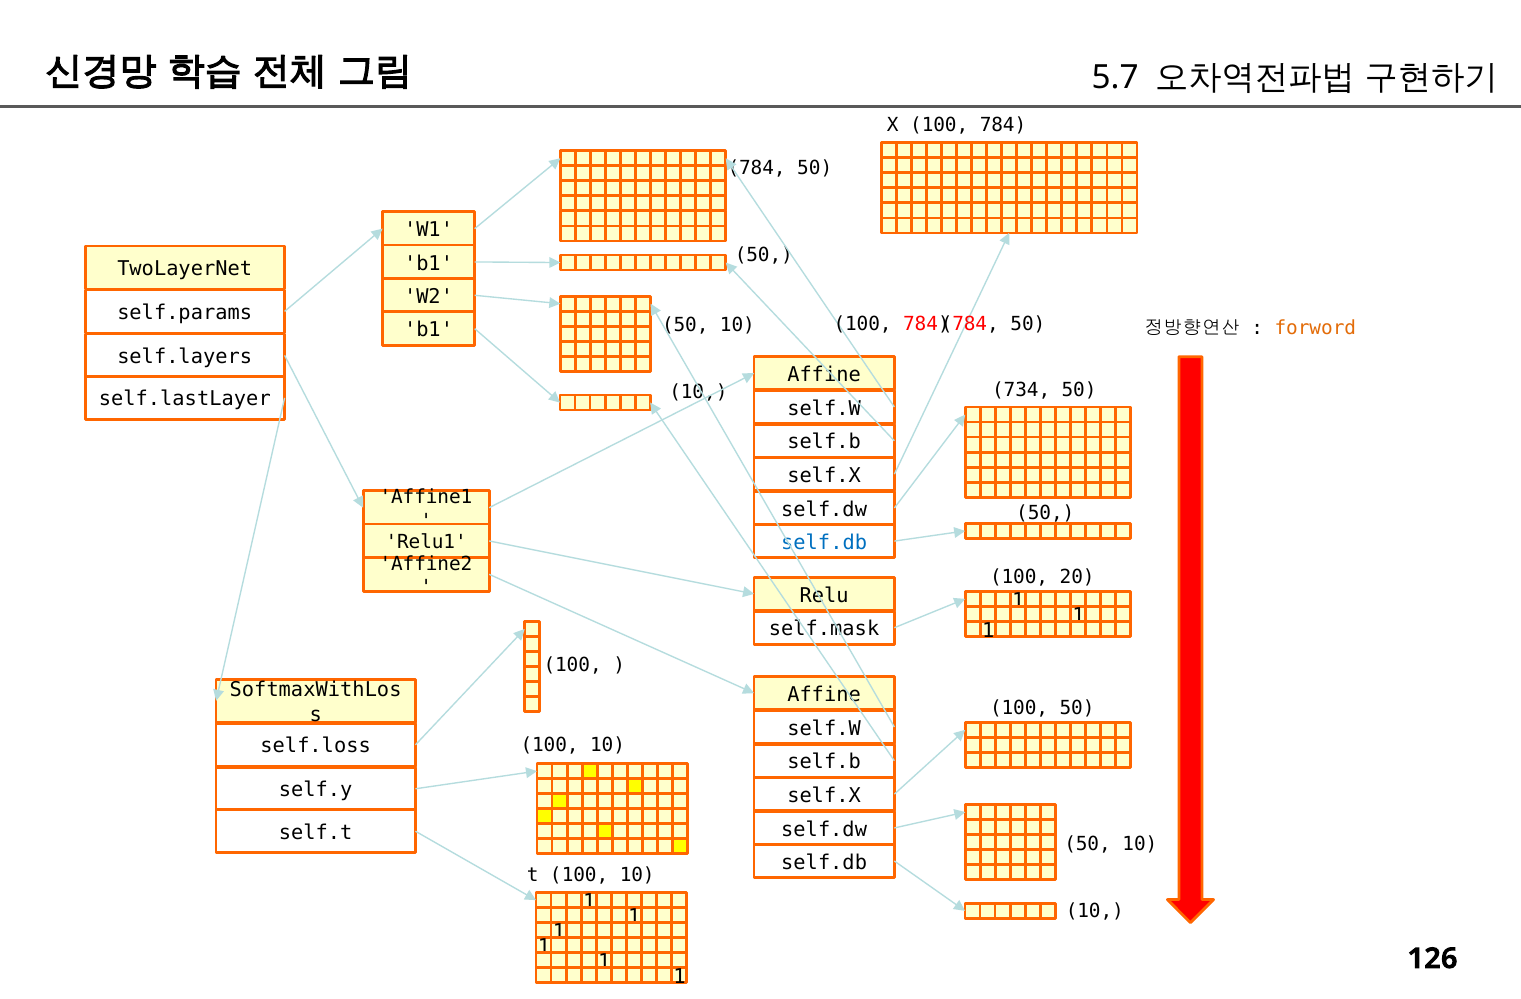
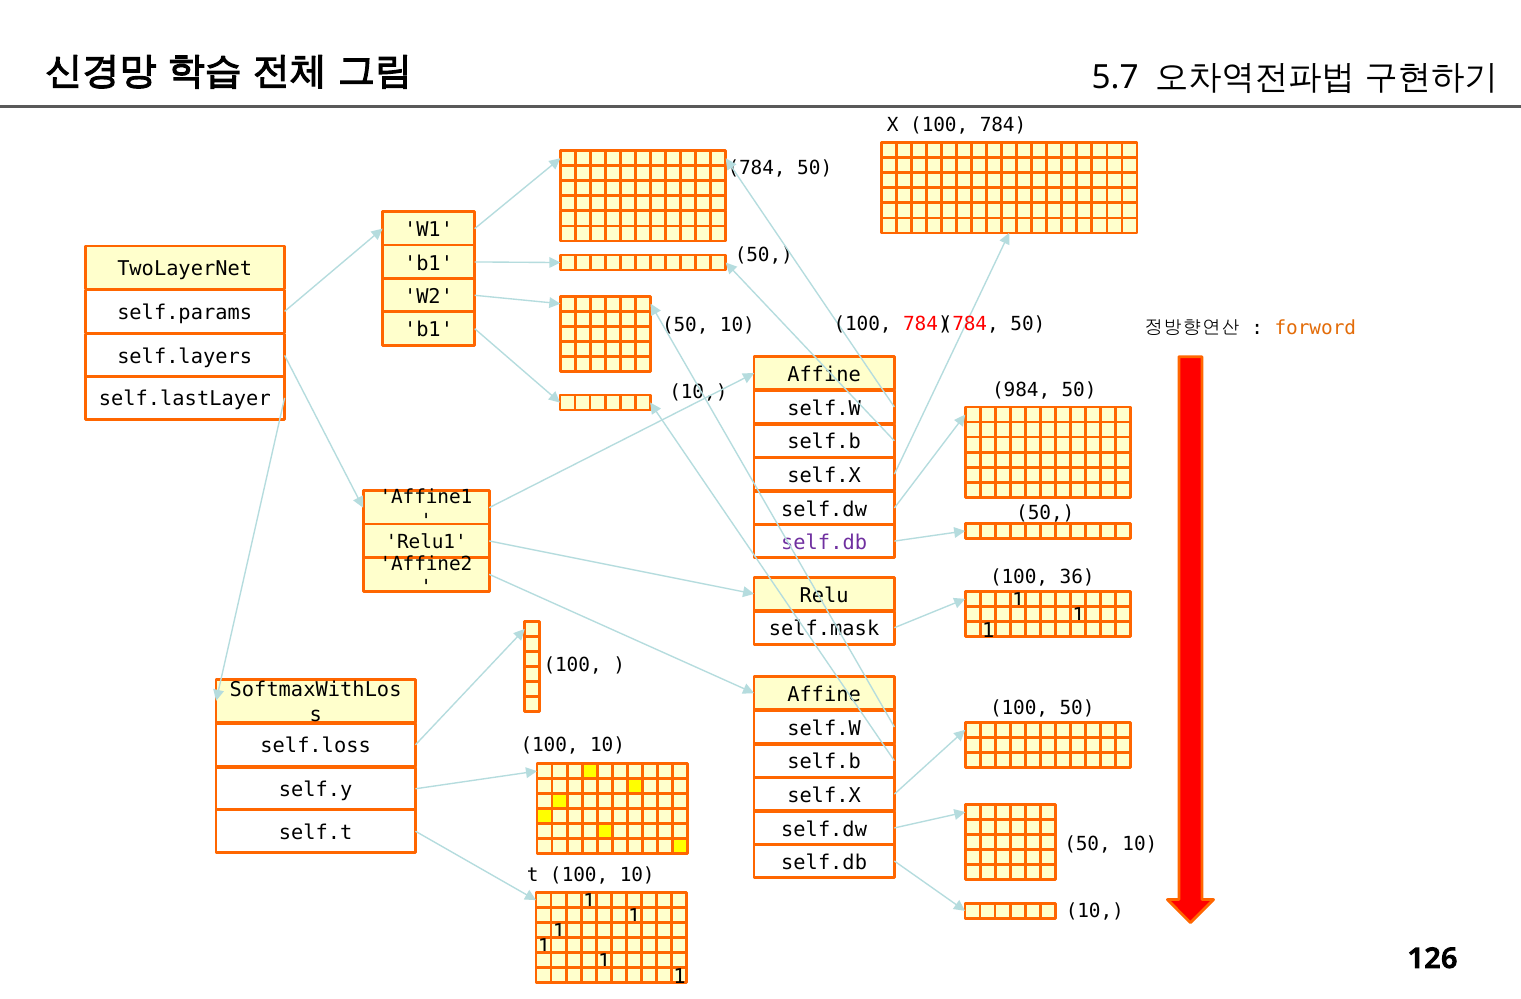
734: 734 -> 984 (1021, 390)
self.db colour: blue -> purple (824, 543)
20: 20 -> 36 (1077, 577)
